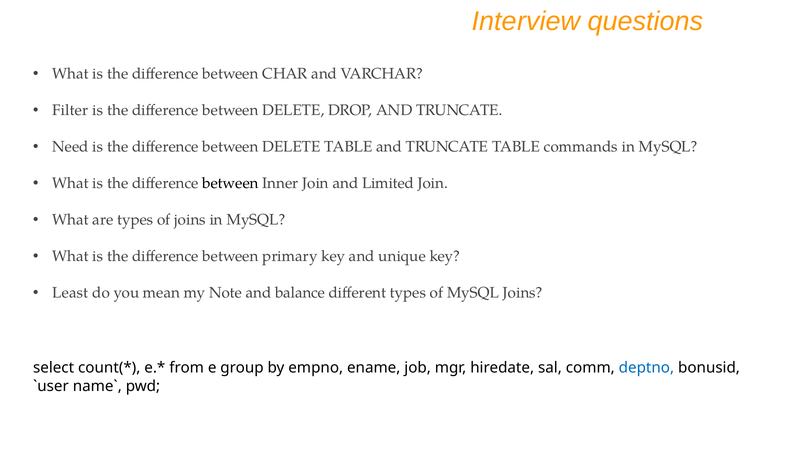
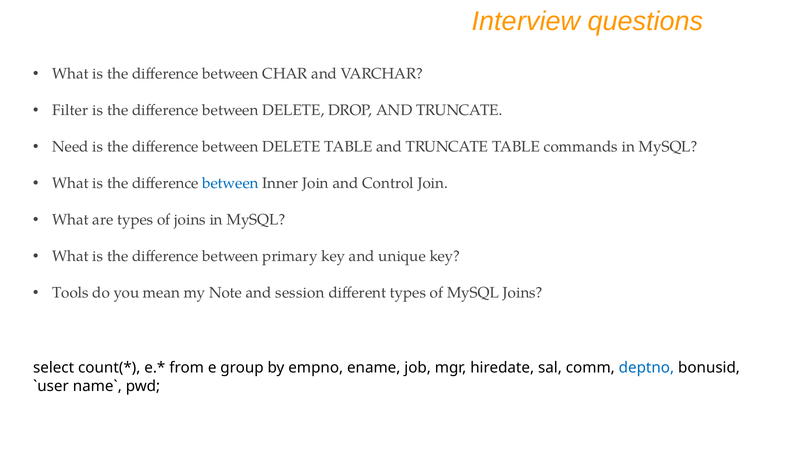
between colour: black -> blue (231, 183)
Limited: Limited -> Control (388, 183)
Least: Least -> Tools (70, 293)
balance: balance -> session (300, 293)
